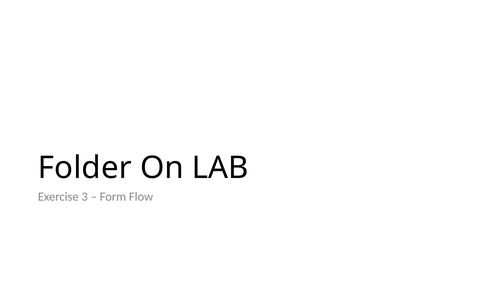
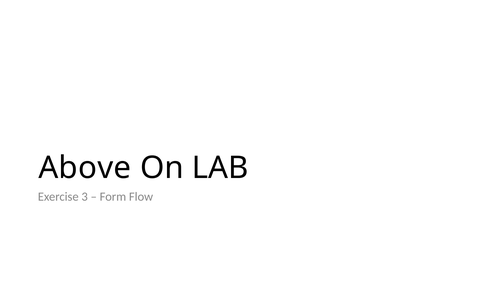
Folder: Folder -> Above (85, 168)
